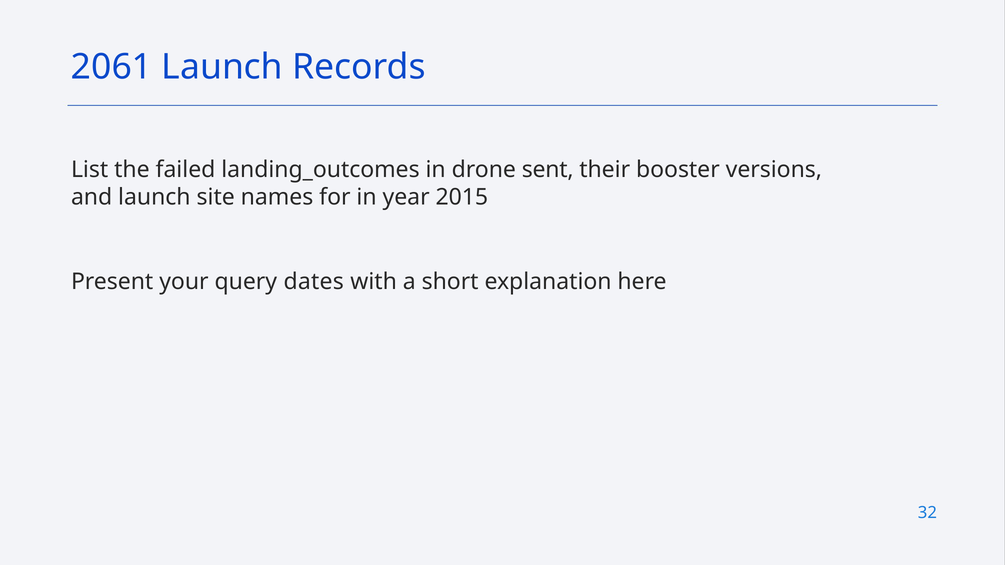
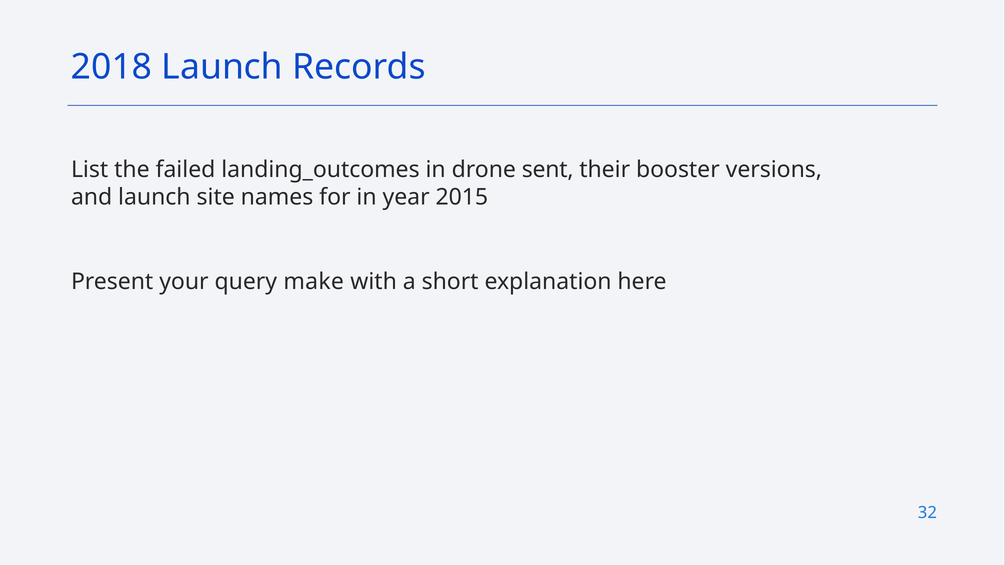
2061: 2061 -> 2018 (112, 67)
dates: dates -> make (314, 282)
